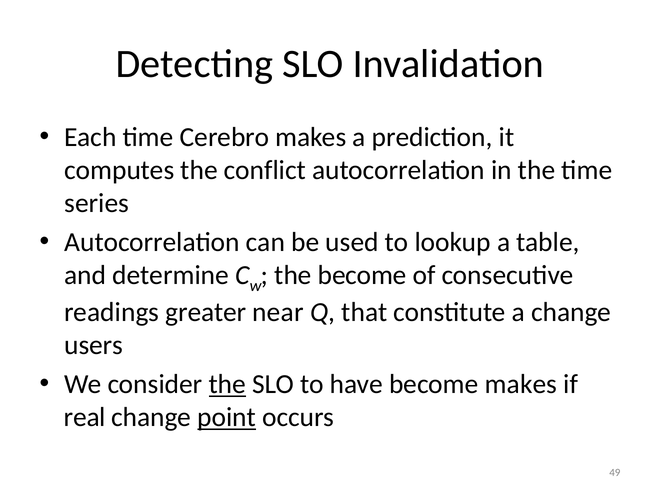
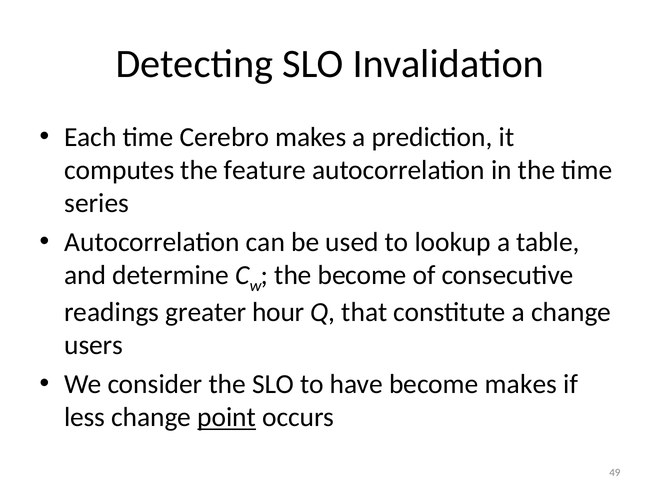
conflict: conflict -> feature (265, 170)
near: near -> hour (278, 312)
the underline: present -> none (227, 384)
real: real -> less (85, 417)
